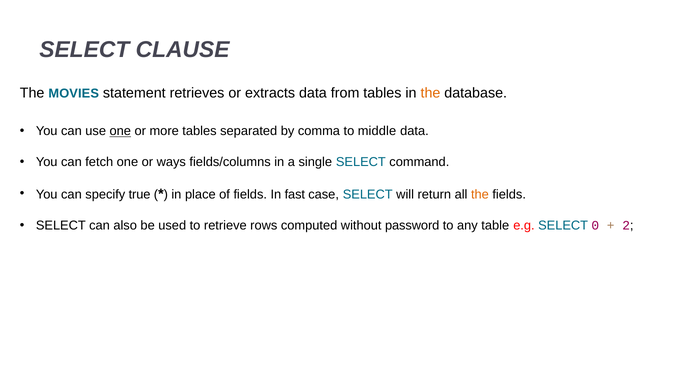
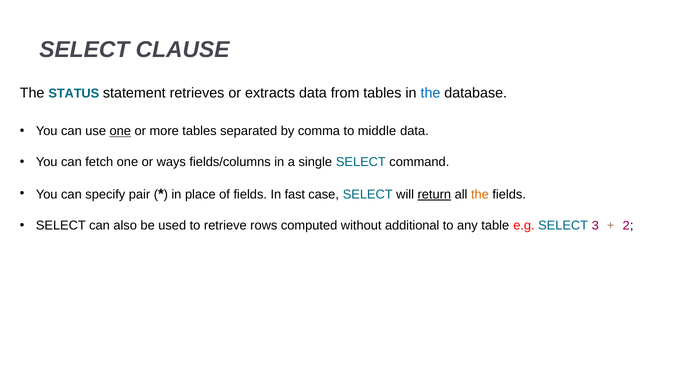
MOVIES: MOVIES -> STATUS (74, 94)
the colour: orange -> blue (430, 93)
true: true -> pair (139, 194)
return underline: none -> present (434, 194)
password: password -> additional (412, 225)
0: 0 -> 3 (595, 225)
